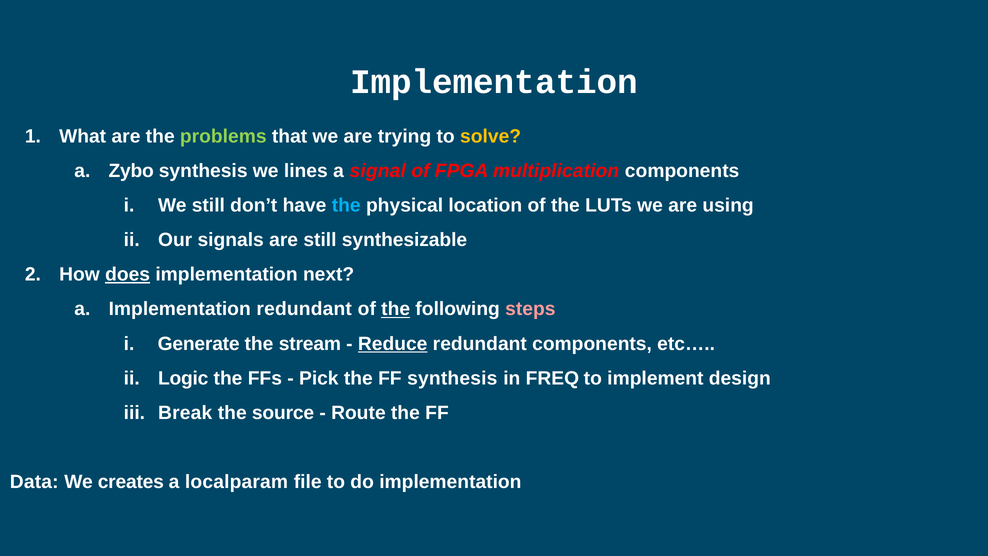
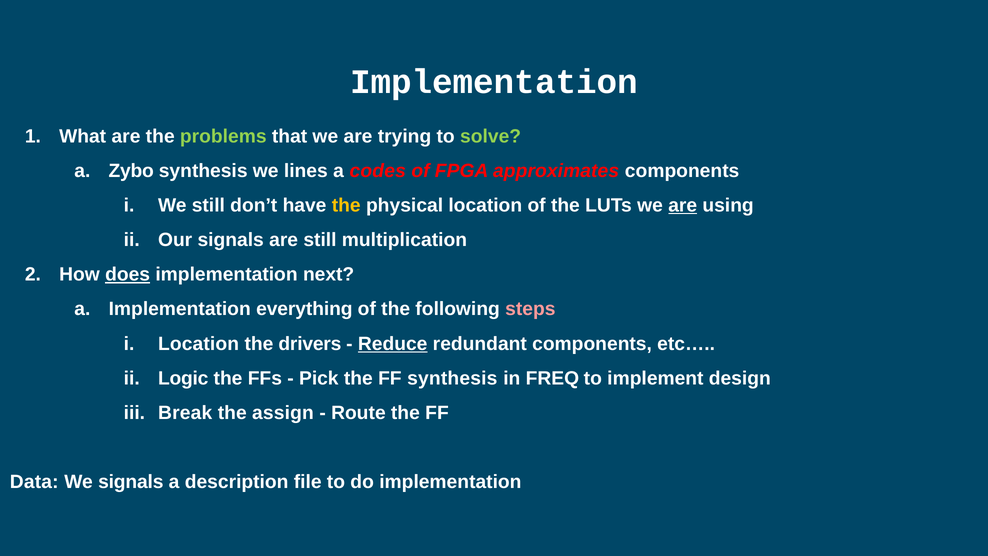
solve colour: yellow -> light green (491, 136)
signal: signal -> codes (378, 171)
multiplication: multiplication -> approximates (556, 171)
the colour: light blue -> yellow (346, 205)
are underline: none -> present (683, 205)
synthesizable: synthesizable -> multiplication (404, 240)
Implementation redundant: redundant -> everything (304, 309)
the underline: present -> none (396, 309)
Generate: Generate -> Location (199, 344)
stream: stream -> drivers (310, 344)
source: source -> assign (283, 413)
We creates: creates -> signals (131, 482)
localparam: localparam -> description (237, 482)
